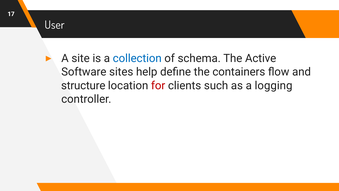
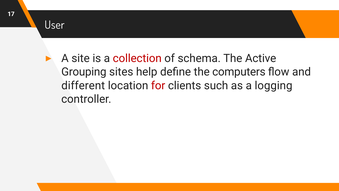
collection colour: blue -> red (137, 58)
Software: Software -> Grouping (84, 72)
containers: containers -> computers (239, 72)
structure: structure -> different (83, 85)
